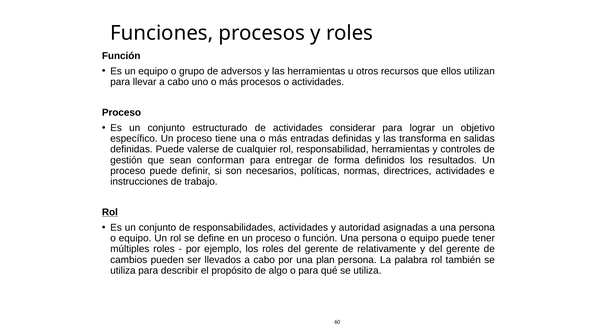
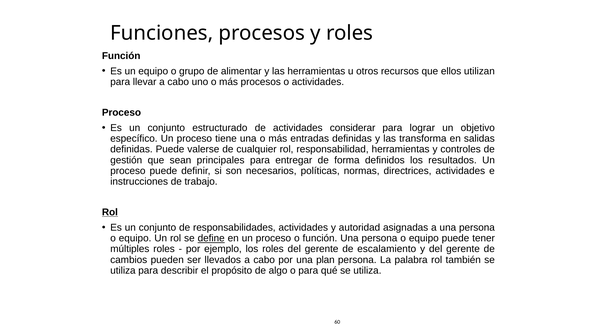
adversos: adversos -> alimentar (241, 71)
conforman: conforman -> principales (221, 160)
define underline: none -> present (211, 238)
relativamente: relativamente -> escalamiento (387, 249)
